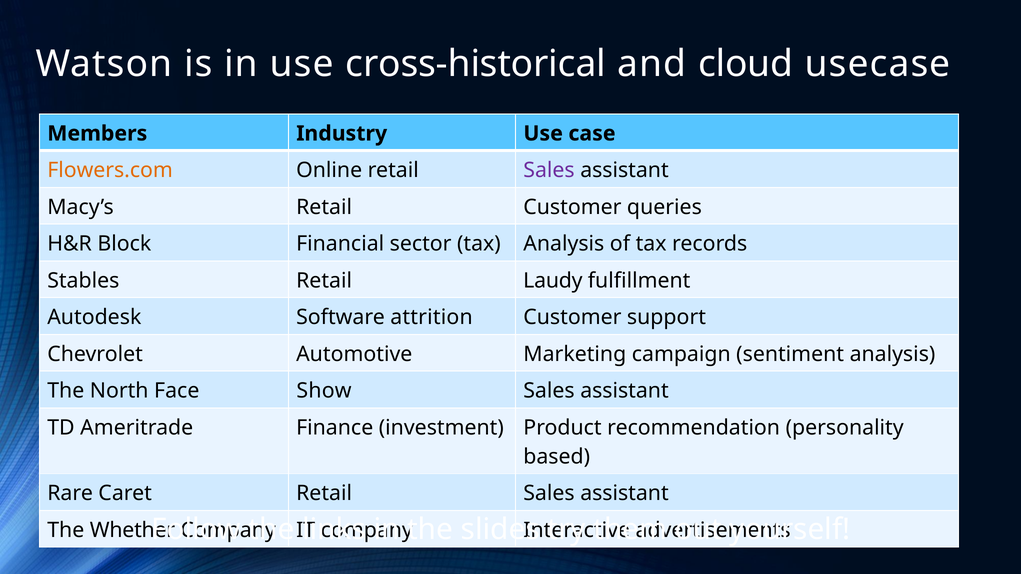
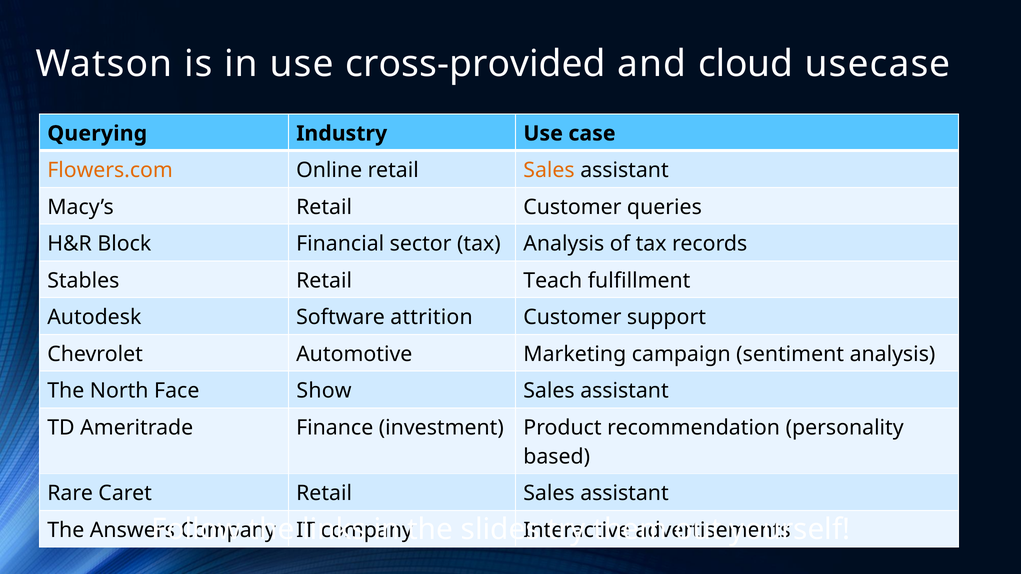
cross-historical: cross-historical -> cross-provided (476, 64)
Members: Members -> Querying (97, 134)
Sales colour: purple -> orange (549, 170)
Laudy: Laudy -> Teach (553, 281)
Whether: Whether -> Answers (132, 530)
